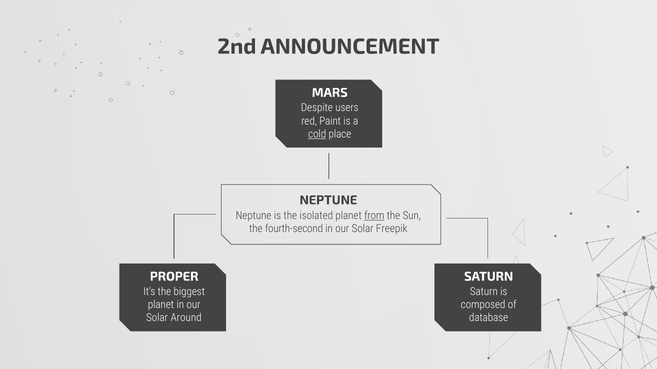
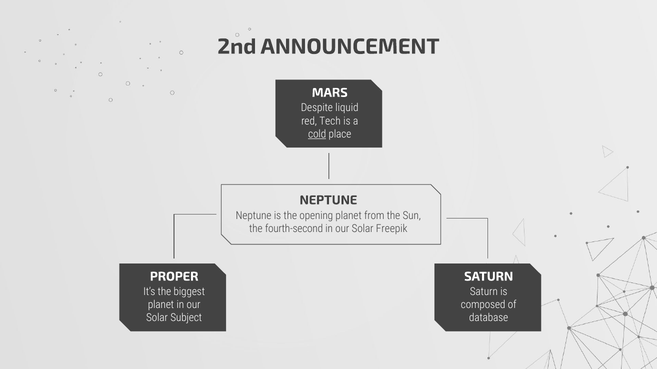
users: users -> liquid (347, 108)
Paint: Paint -> Tech (330, 121)
isolated: isolated -> opening (316, 216)
from underline: present -> none (374, 216)
Around: Around -> Subject (186, 318)
